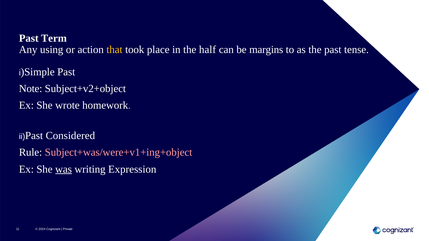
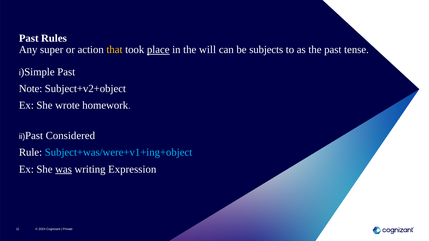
Term: Term -> Rules (54, 38)
using: using -> super (52, 50)
place underline: none -> present (158, 50)
half: half -> will (208, 50)
margins: margins -> subjects (266, 50)
Subject+was/were+v1+ing+object colour: pink -> light blue (119, 153)
